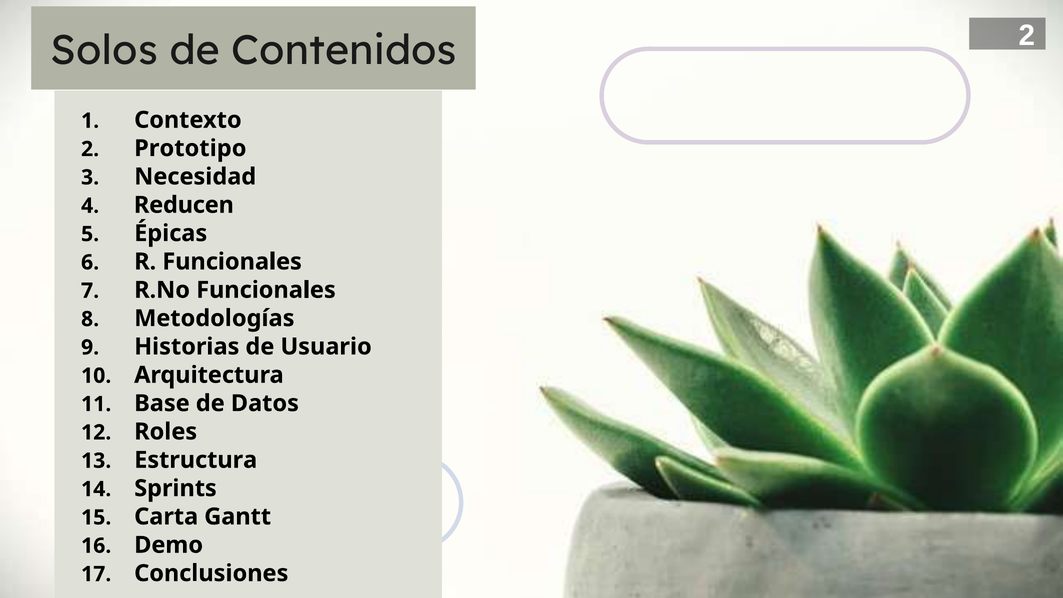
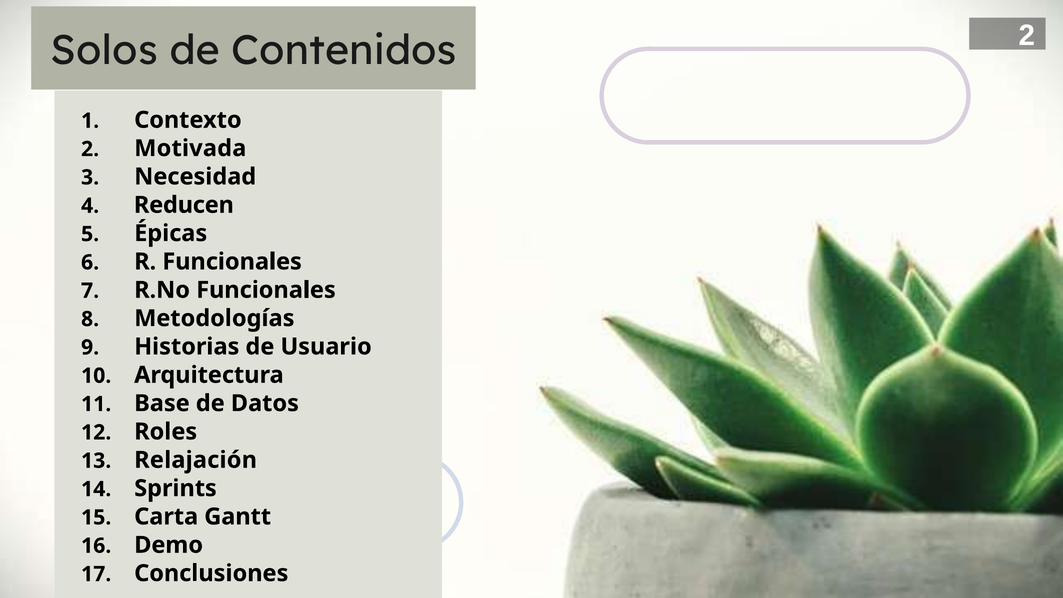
Prototipo: Prototipo -> Motivada (190, 148)
Estructura: Estructura -> Relajación (196, 460)
